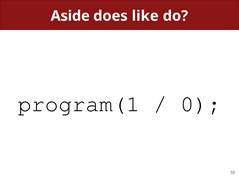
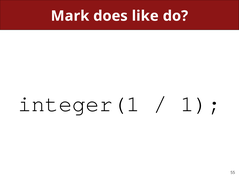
Aside: Aside -> Mark (70, 16)
program(1: program(1 -> integer(1 (79, 104)
0: 0 -> 1 (201, 104)
